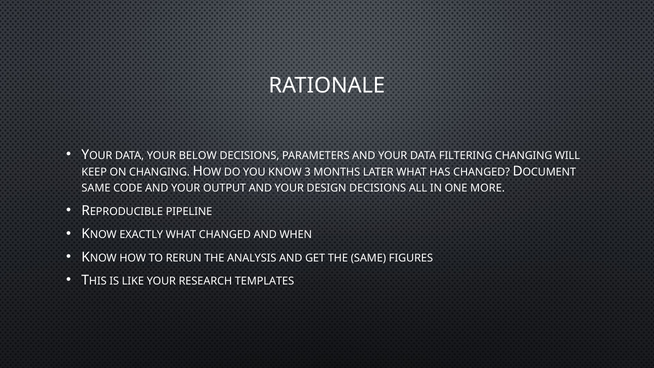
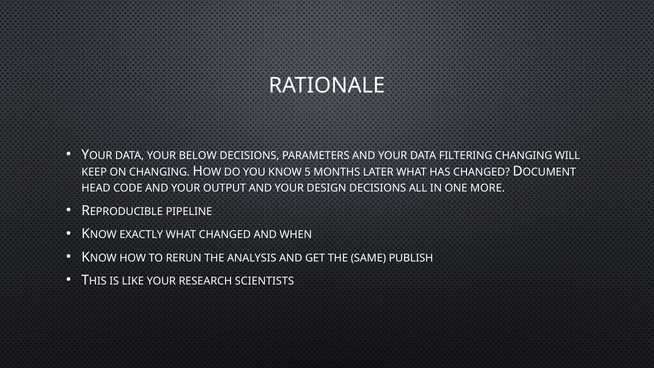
3: 3 -> 5 (308, 172)
SAME: SAME -> HEAD (96, 188)
FIGURES: FIGURES -> PUBLISH (411, 258)
TEMPLATES: TEMPLATES -> SCIENTISTS (264, 281)
